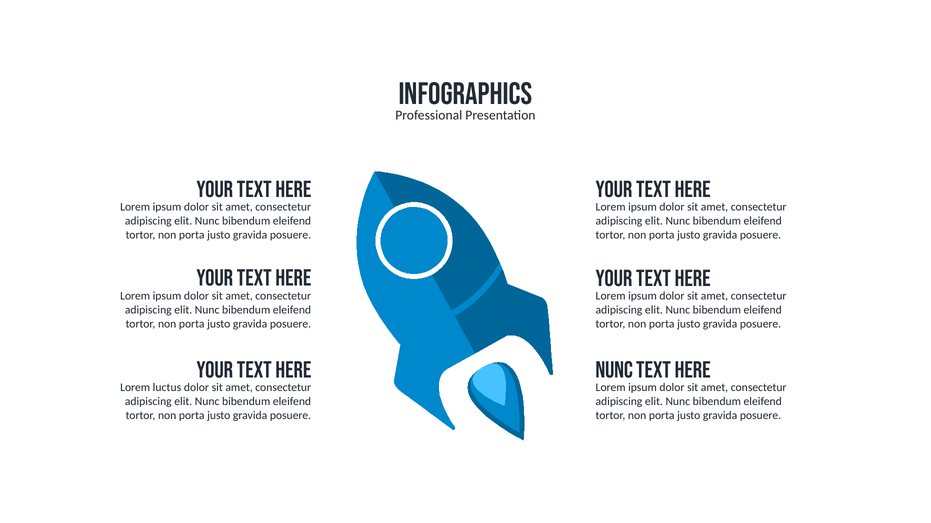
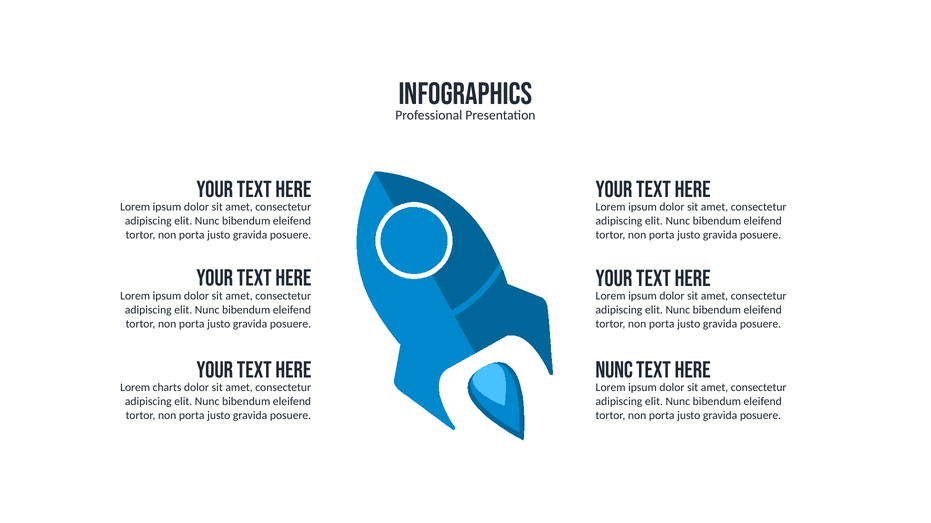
luctus: luctus -> charts (167, 388)
